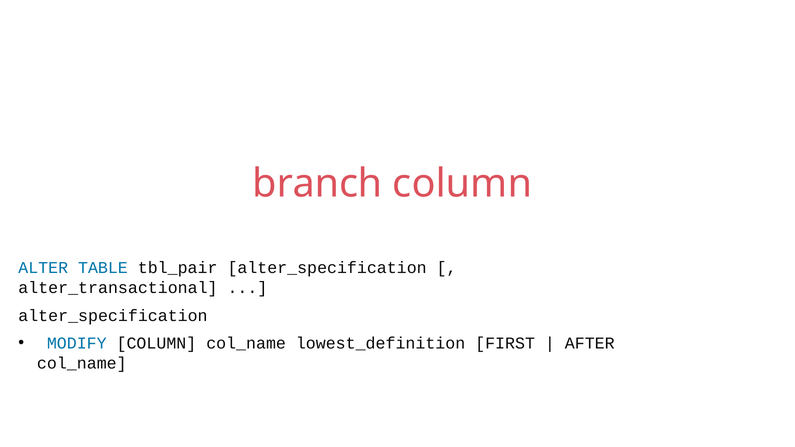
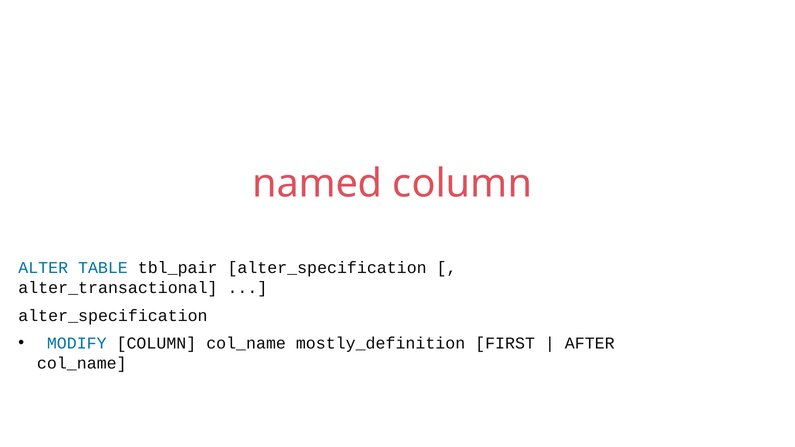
branch: branch -> named (317, 184)
lowest_definition: lowest_definition -> mostly_definition (381, 344)
